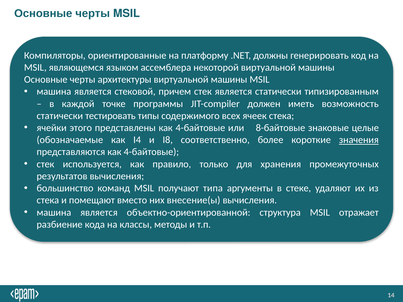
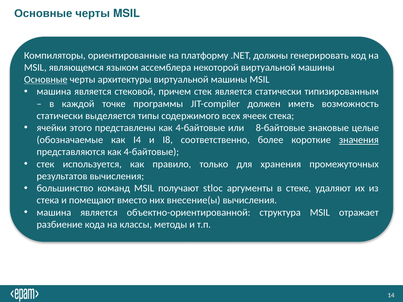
Основные underline: none -> present (46, 80)
тестировать: тестировать -> выделяется (110, 116)
типа: типа -> stloc (213, 188)
